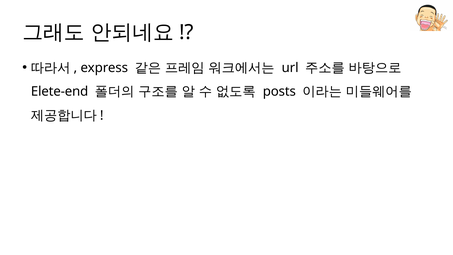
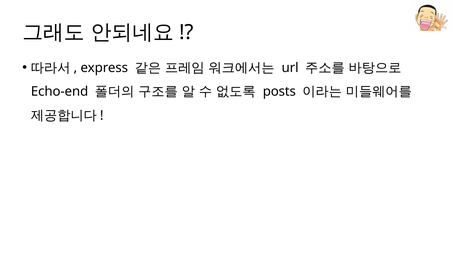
Elete-end: Elete-end -> Echo-end (60, 92)
